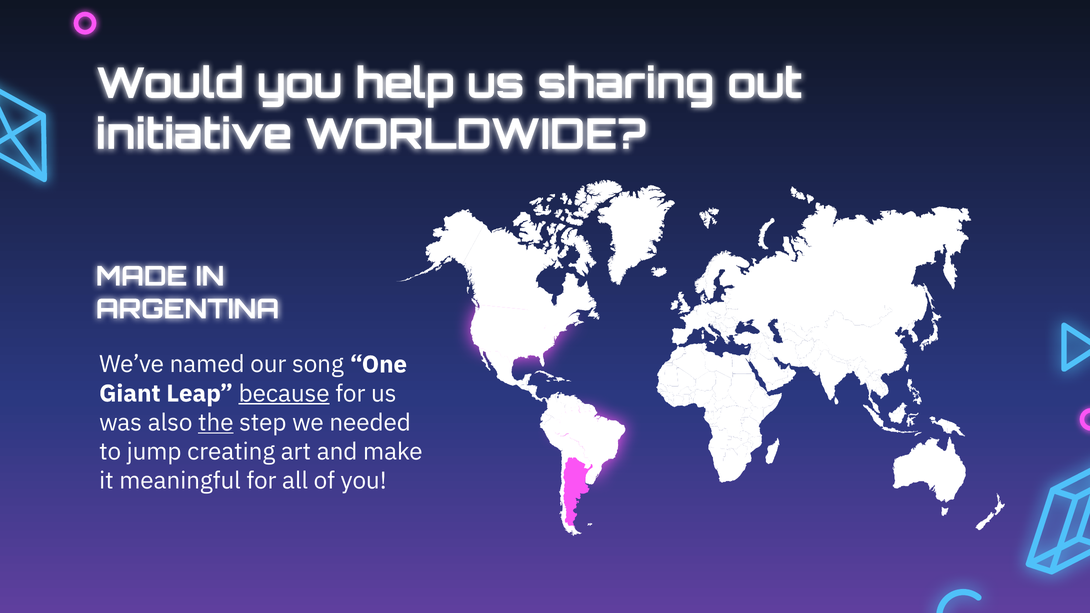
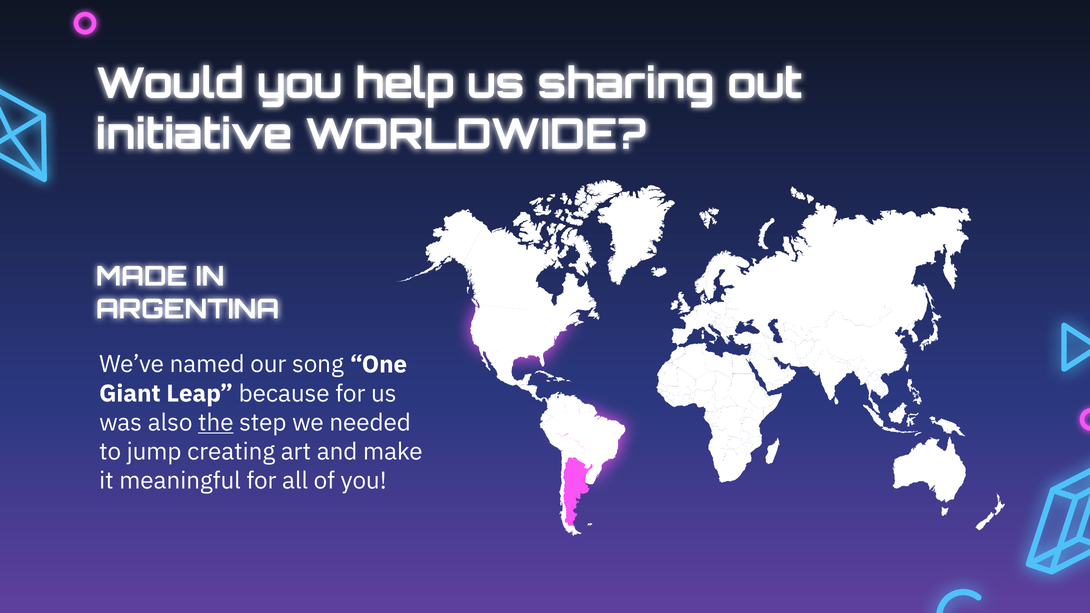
because underline: present -> none (284, 394)
